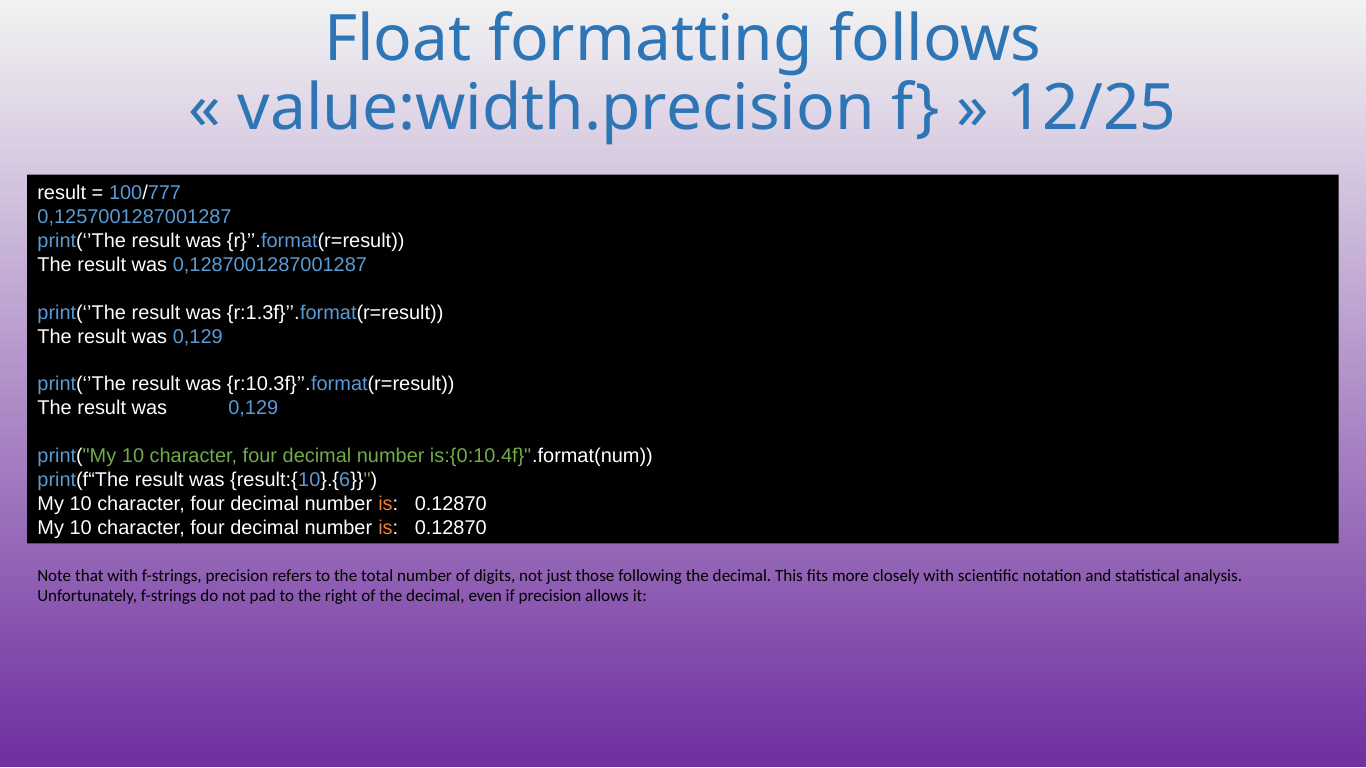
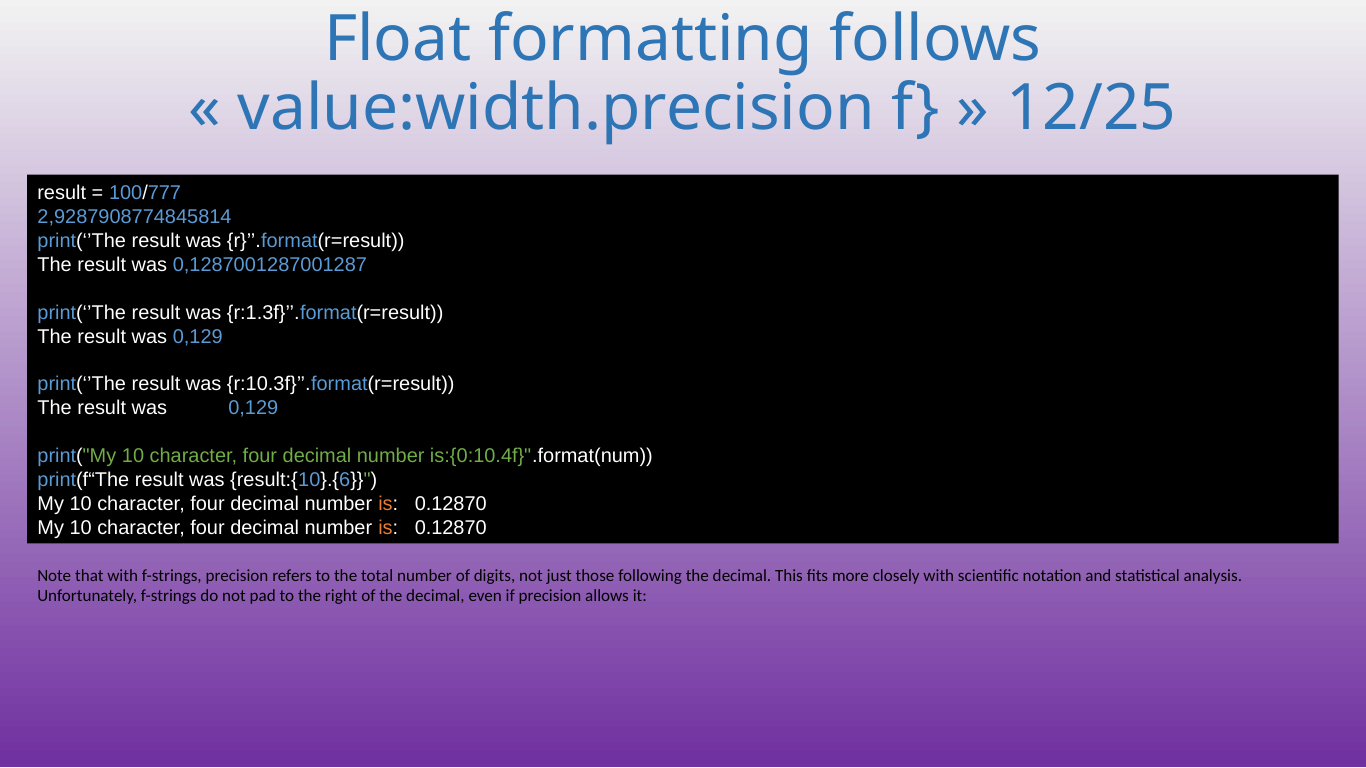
0,1257001287001287: 0,1257001287001287 -> 2,9287908774845814 (134, 217)
